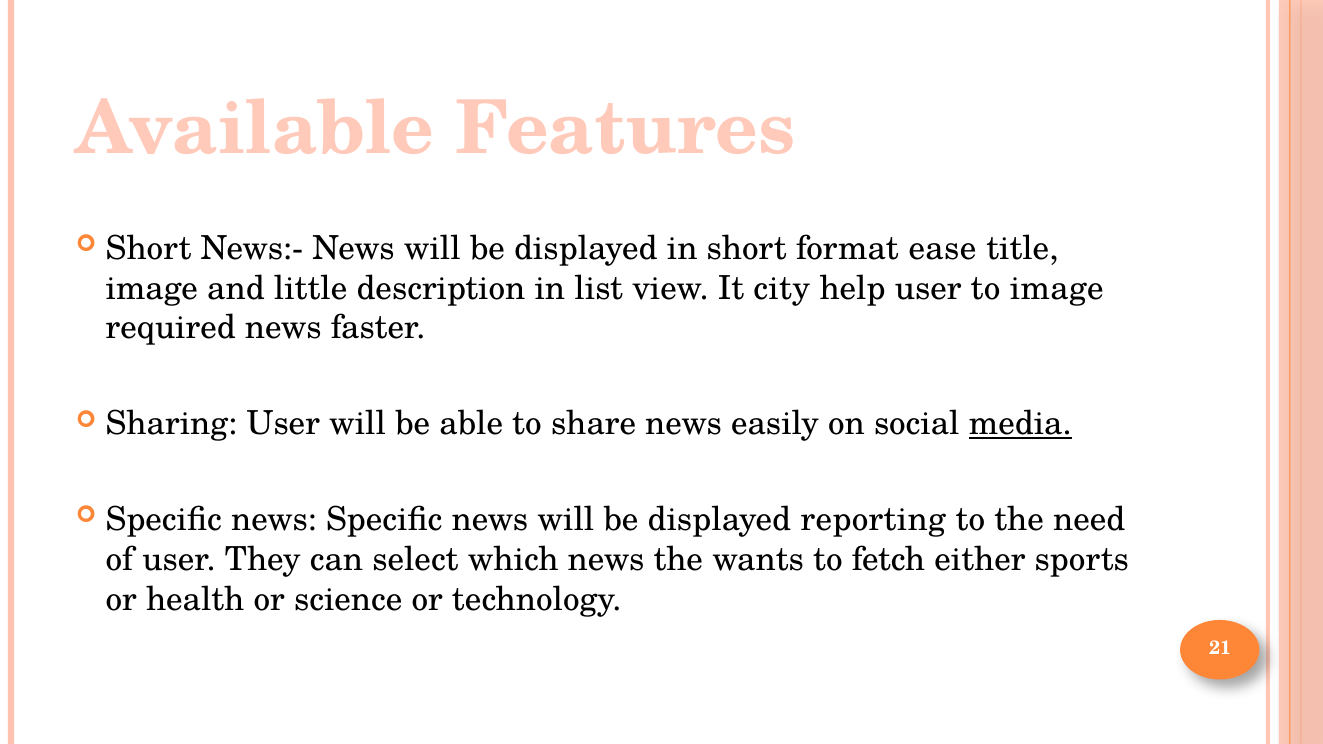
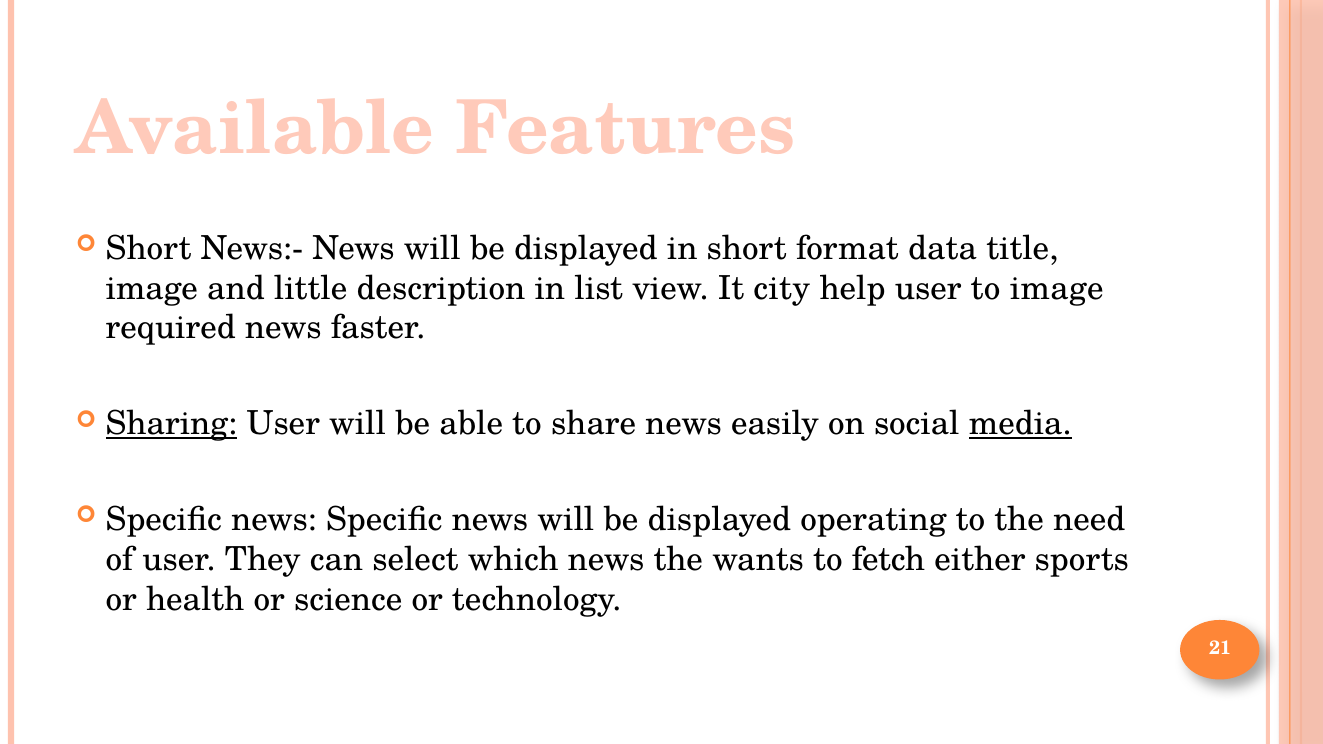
ease: ease -> data (943, 249)
Sharing underline: none -> present (171, 424)
reporting: reporting -> operating (873, 520)
